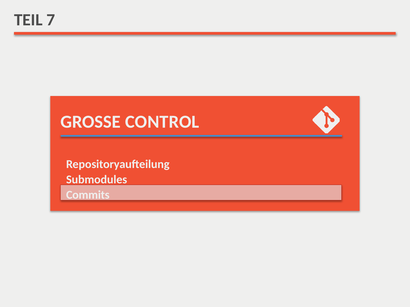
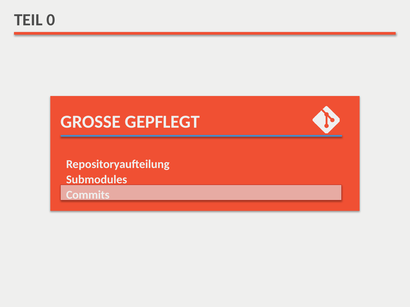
7: 7 -> 0 (51, 20)
CONTROL: CONTROL -> GEPFLEGT (162, 122)
